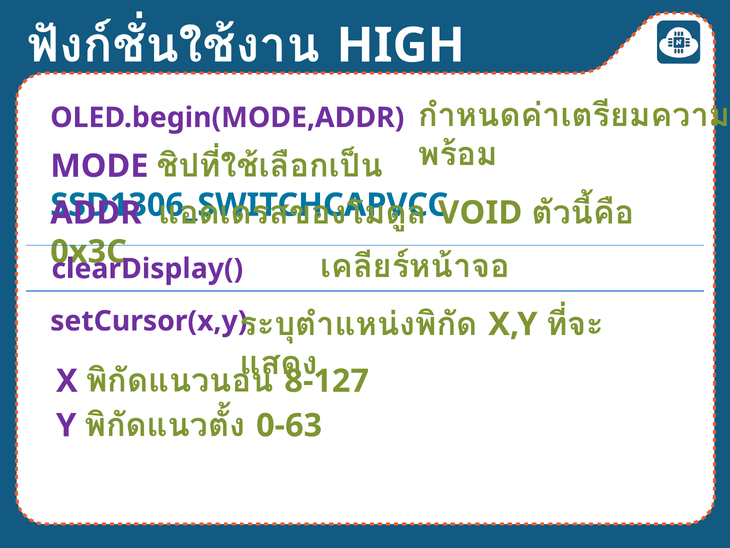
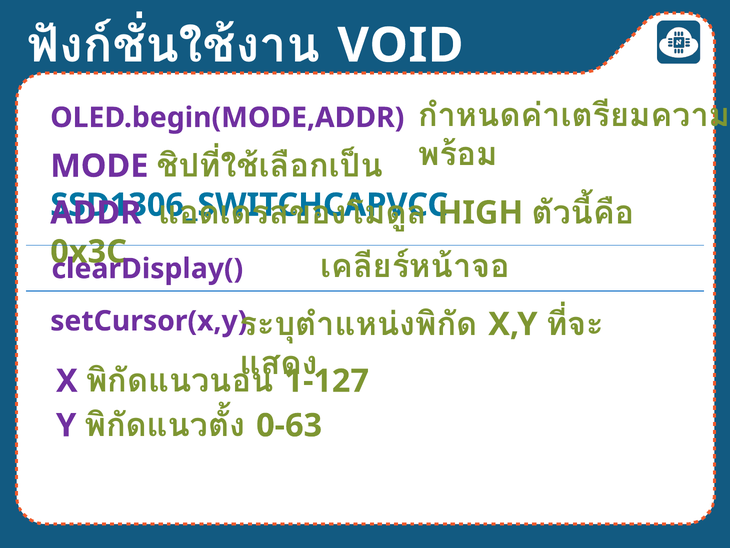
HIGH: HIGH -> VOID (400, 45)
VOID: VOID -> HIGH (480, 213)
8-127: 8-127 -> 1-127 (327, 381)
